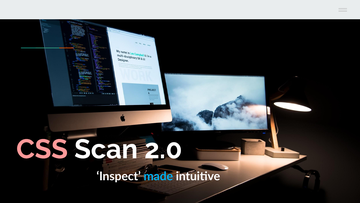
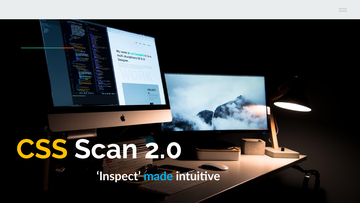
CSS colour: pink -> yellow (42, 149)
